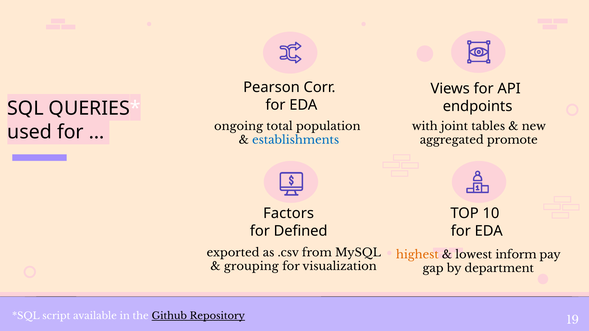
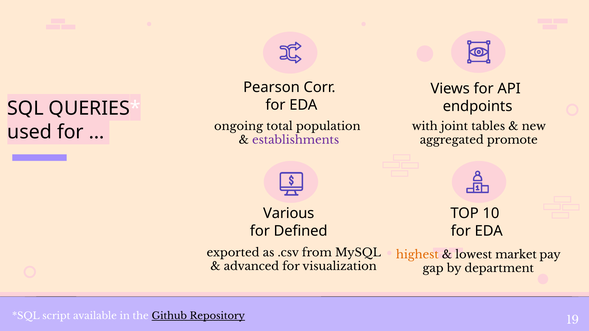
establishments colour: blue -> purple (296, 140)
Factors: Factors -> Various (289, 214)
inform: inform -> market (516, 255)
grouping: grouping -> advanced (251, 267)
